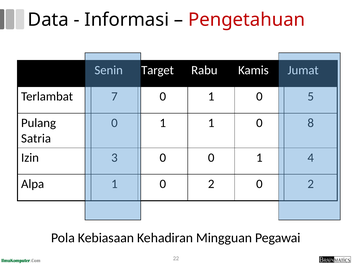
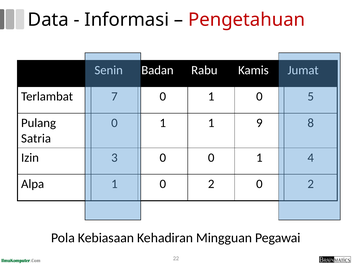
Target: Target -> Badan (157, 70)
1 1 0: 0 -> 9 (259, 123)
